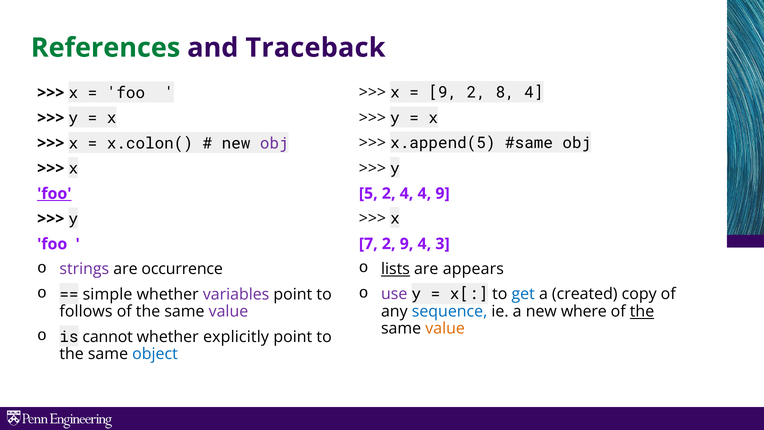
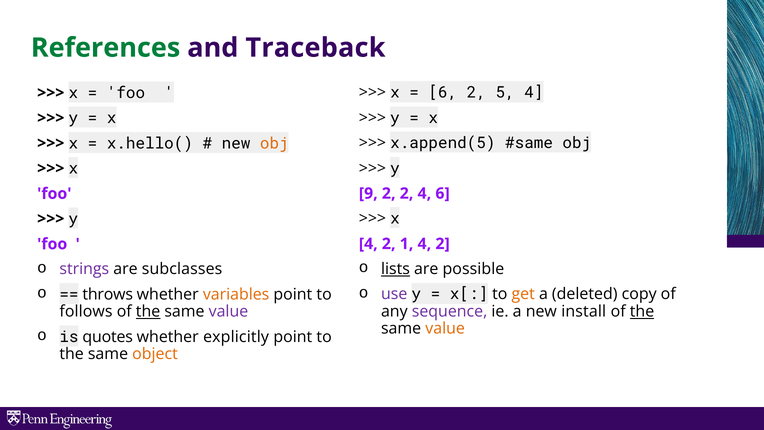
9: 9 -> 6 (443, 93)
8: 8 -> 5 (505, 93)
x.colon(: x.colon( -> x.hello( (150, 143)
obj colour: purple -> orange (274, 143)
5: 5 -> 9 (368, 193)
2 4: 4 -> 2 (407, 193)
4 9: 9 -> 6 (443, 193)
foo underline: present -> none (54, 194)
7: 7 -> 4 (368, 244)
2 9: 9 -> 1 (407, 244)
3: 3 -> 2 (443, 244)
appears: appears -> possible (473, 269)
occurrence: occurrence -> subclasses (182, 269)
get colour: blue -> orange (523, 294)
created: created -> deleted (585, 294)
simple: simple -> throws (108, 294)
variables colour: purple -> orange (236, 294)
sequence colour: blue -> purple (450, 311)
where: where -> install (584, 311)
the underline: none -> present (148, 311)
cannot: cannot -> quotes (108, 337)
object colour: blue -> orange (155, 354)
